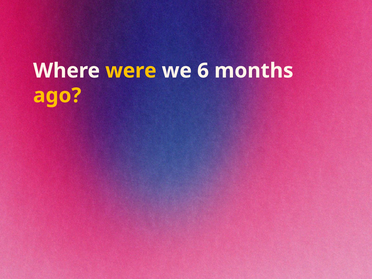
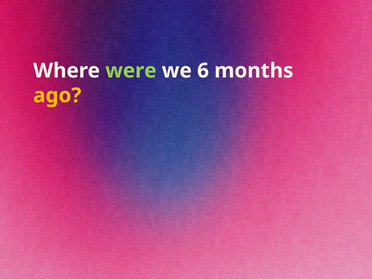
were colour: yellow -> light green (131, 71)
